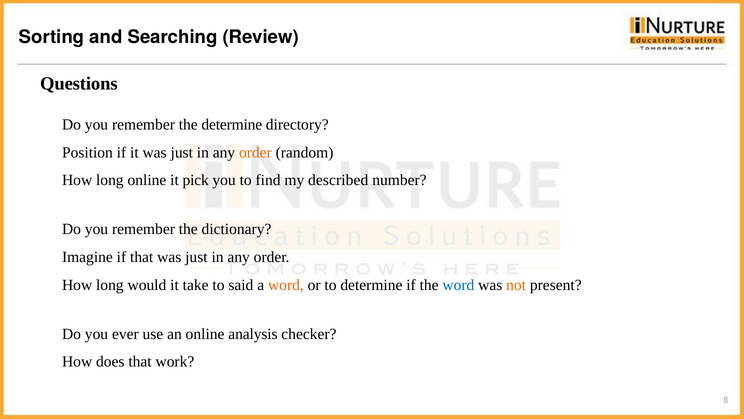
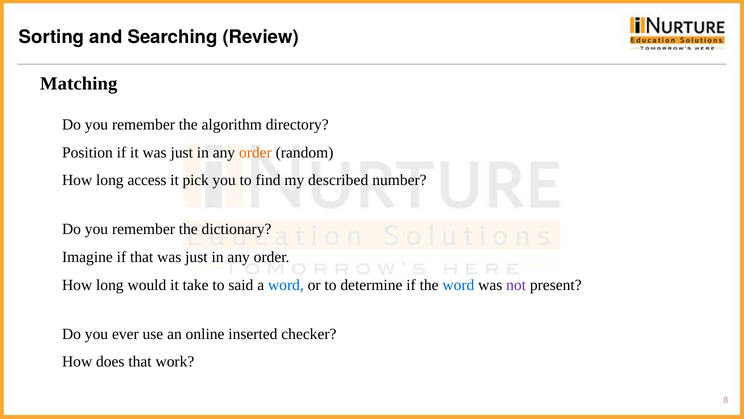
Questions: Questions -> Matching (79, 84)
the determine: determine -> algorithm (232, 124)
long online: online -> access (147, 180)
word colour: orange -> blue (286, 285)
not colour: orange -> purple (516, 285)
analysis: analysis -> inserted (253, 334)
